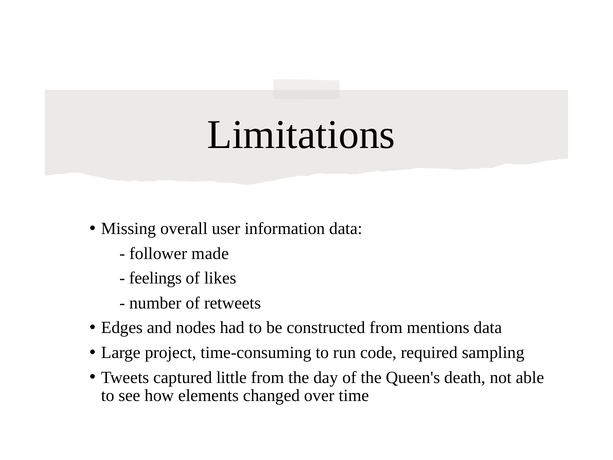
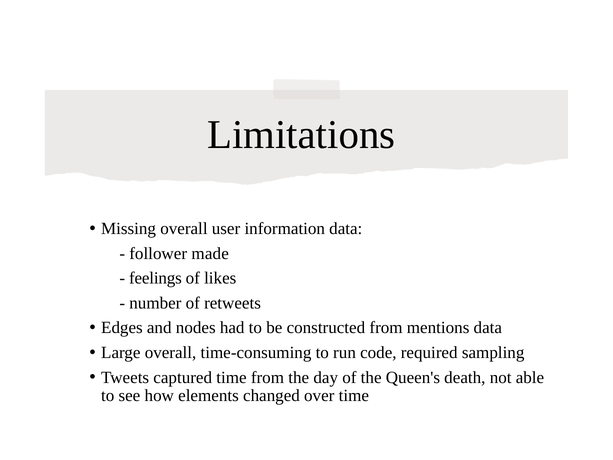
Large project: project -> overall (171, 352)
captured little: little -> time (231, 377)
